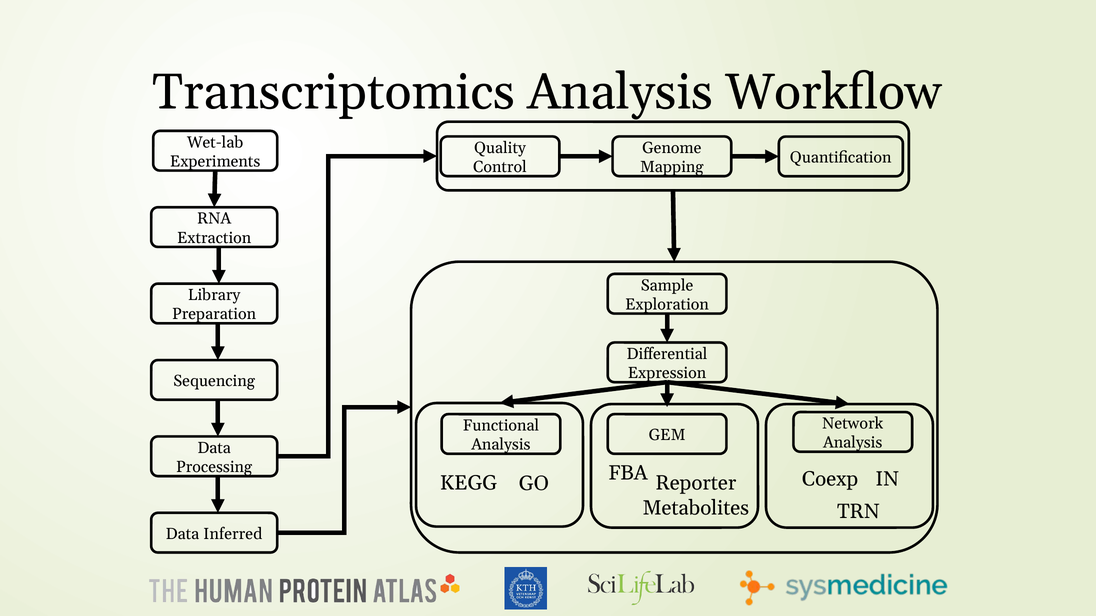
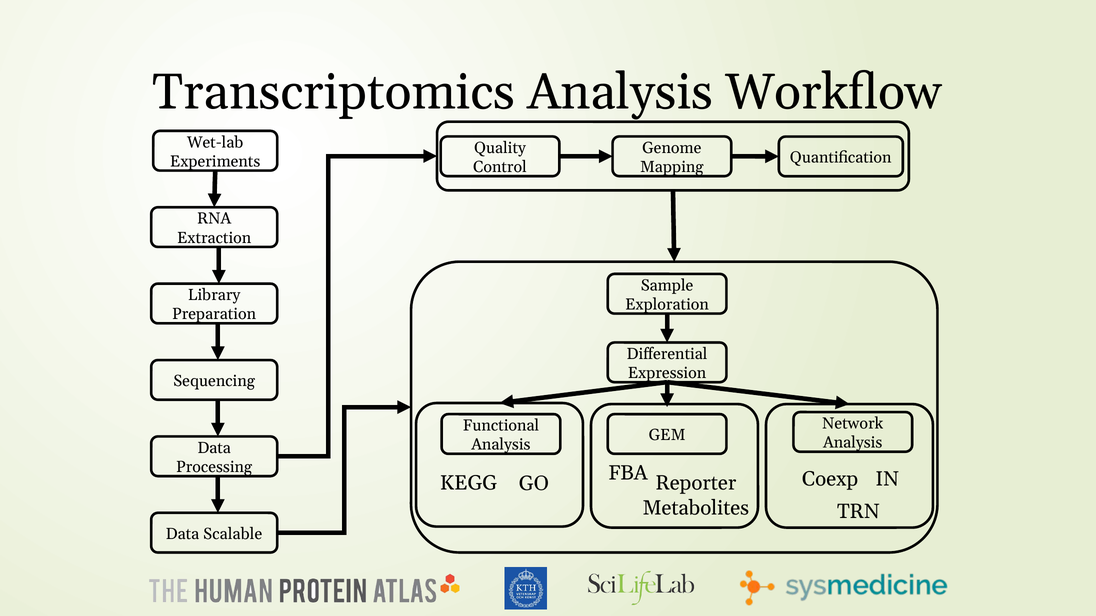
Inferred: Inferred -> Scalable (233, 534)
